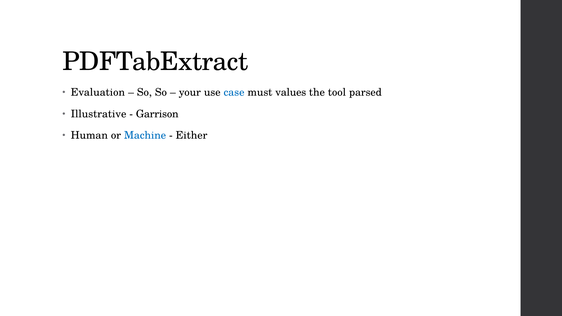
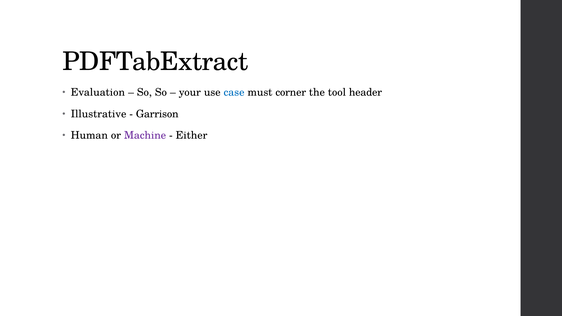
values: values -> corner (291, 93)
parsed: parsed -> header (365, 93)
Machine colour: blue -> purple (145, 135)
